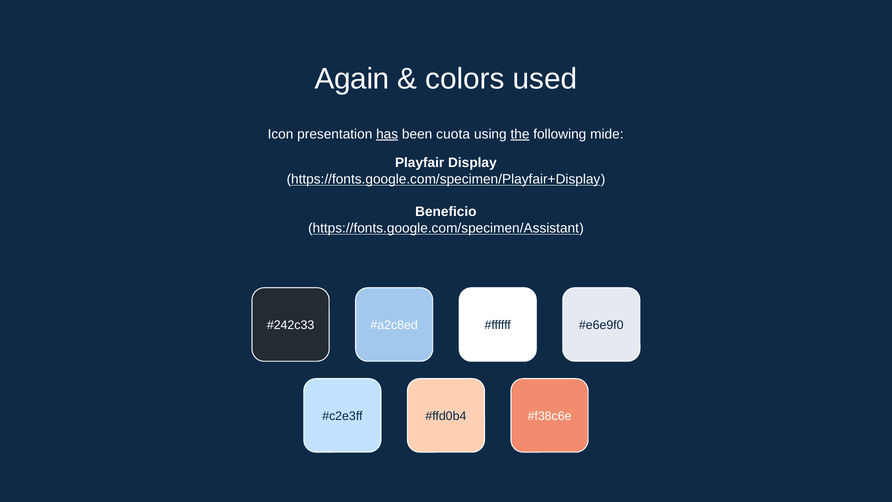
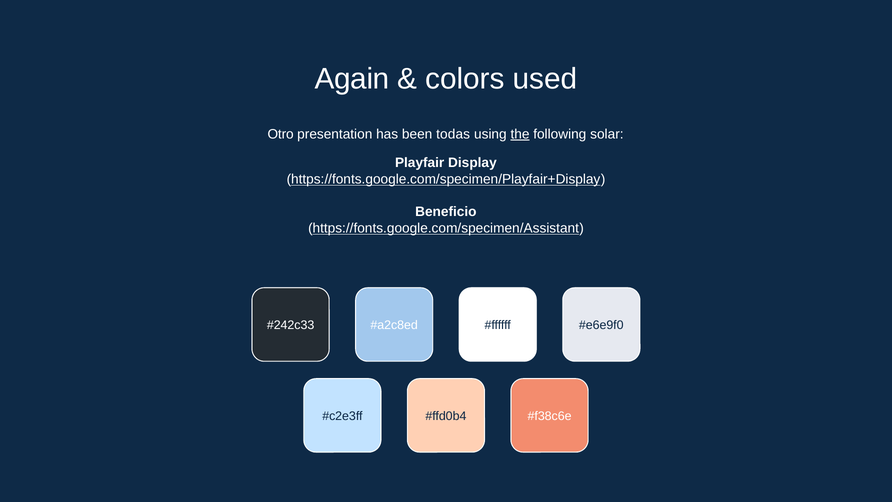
Icon: Icon -> Otro (281, 134)
has underline: present -> none (387, 134)
cuota: cuota -> todas (453, 134)
mide: mide -> solar (607, 134)
